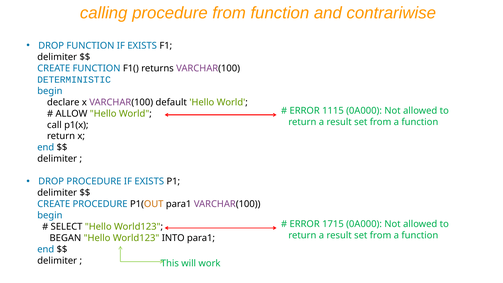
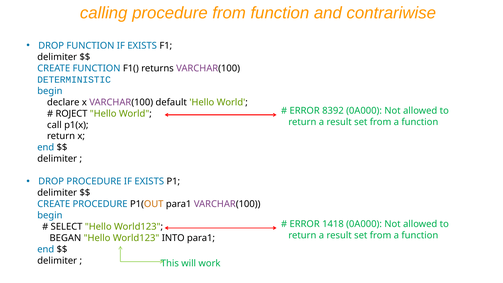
1115: 1115 -> 8392 (333, 111)
ALLOW: ALLOW -> ROJECT (72, 114)
1715: 1715 -> 1418 (333, 224)
